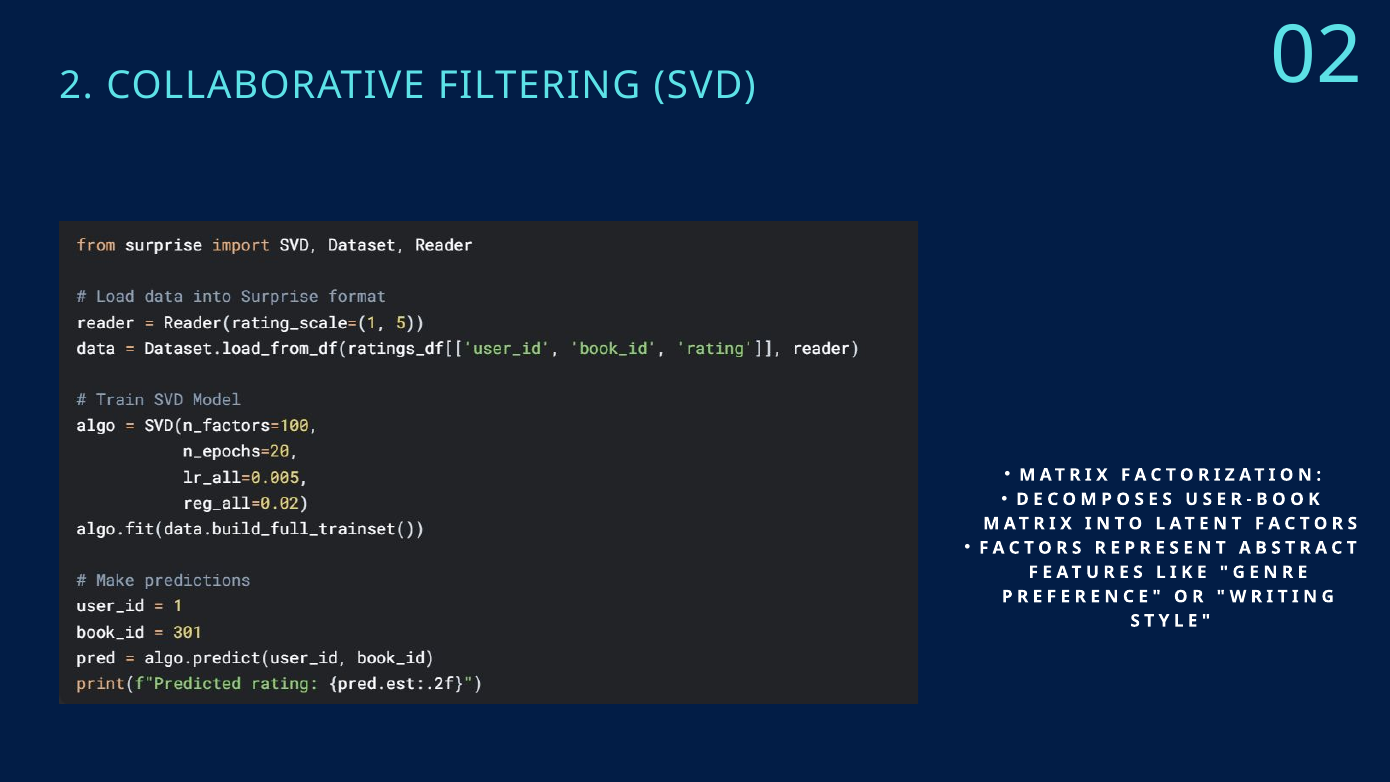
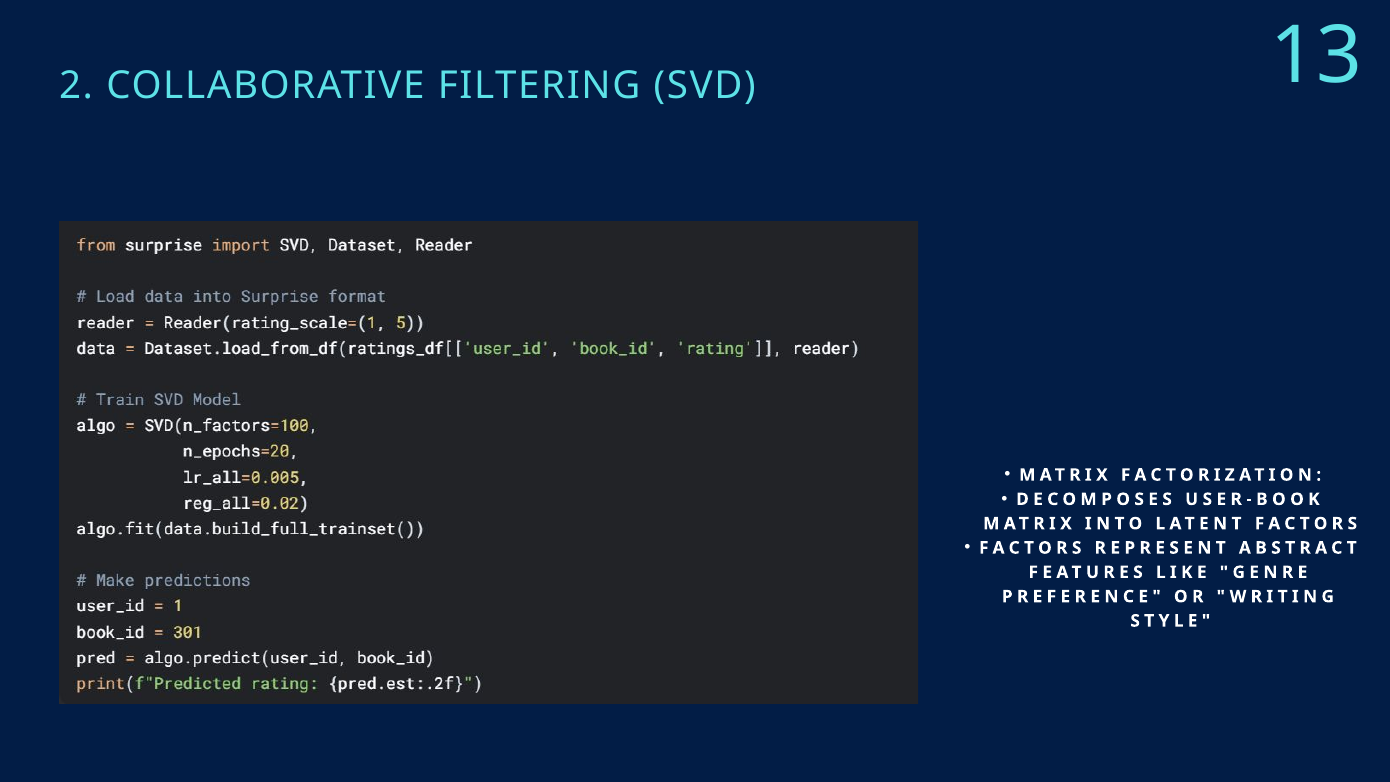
02: 02 -> 13 (1316, 56)
